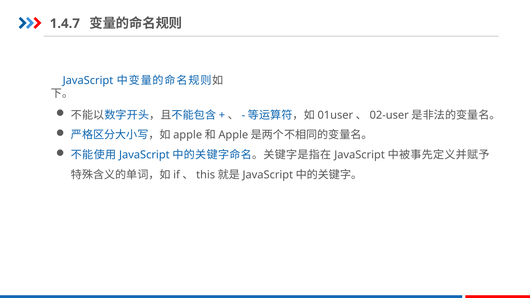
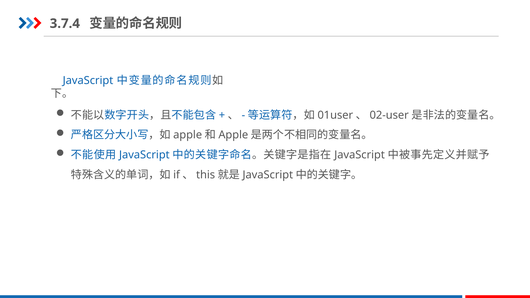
1.4.7: 1.4.7 -> 3.7.4 (65, 24)
